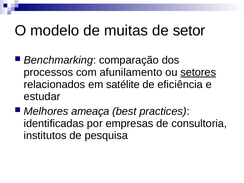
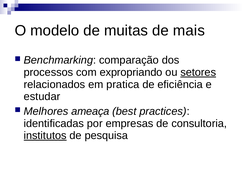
setor: setor -> mais (189, 31)
afunilamento: afunilamento -> expropriando (131, 72)
satélite: satélite -> pratica (123, 84)
institutos underline: none -> present (45, 136)
